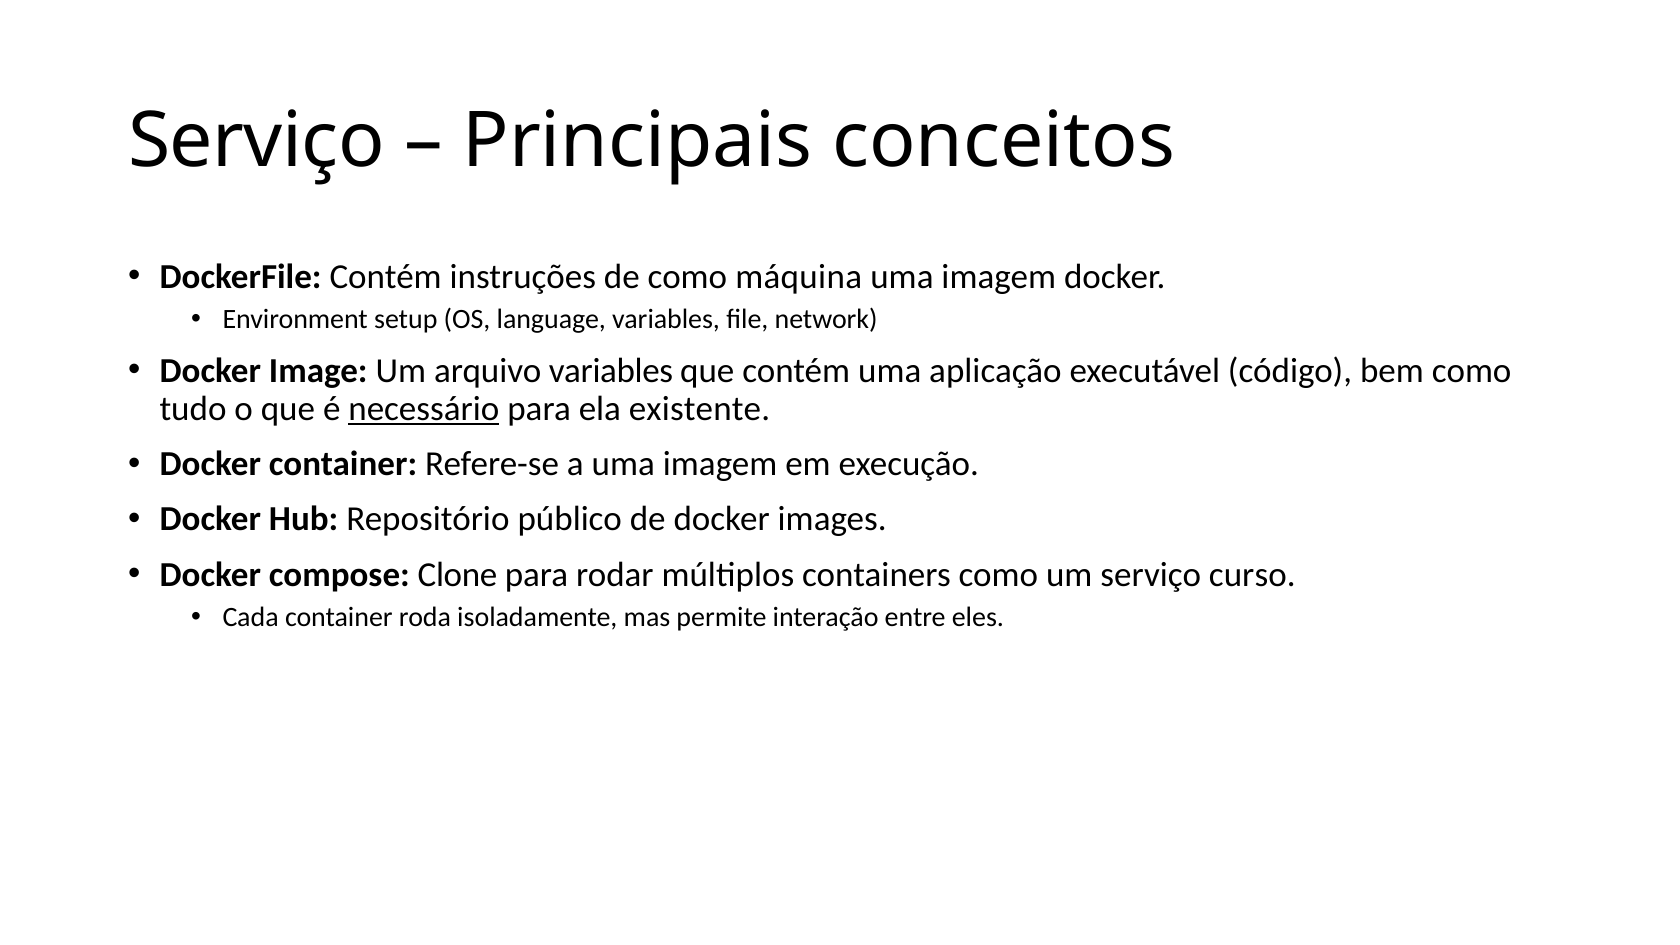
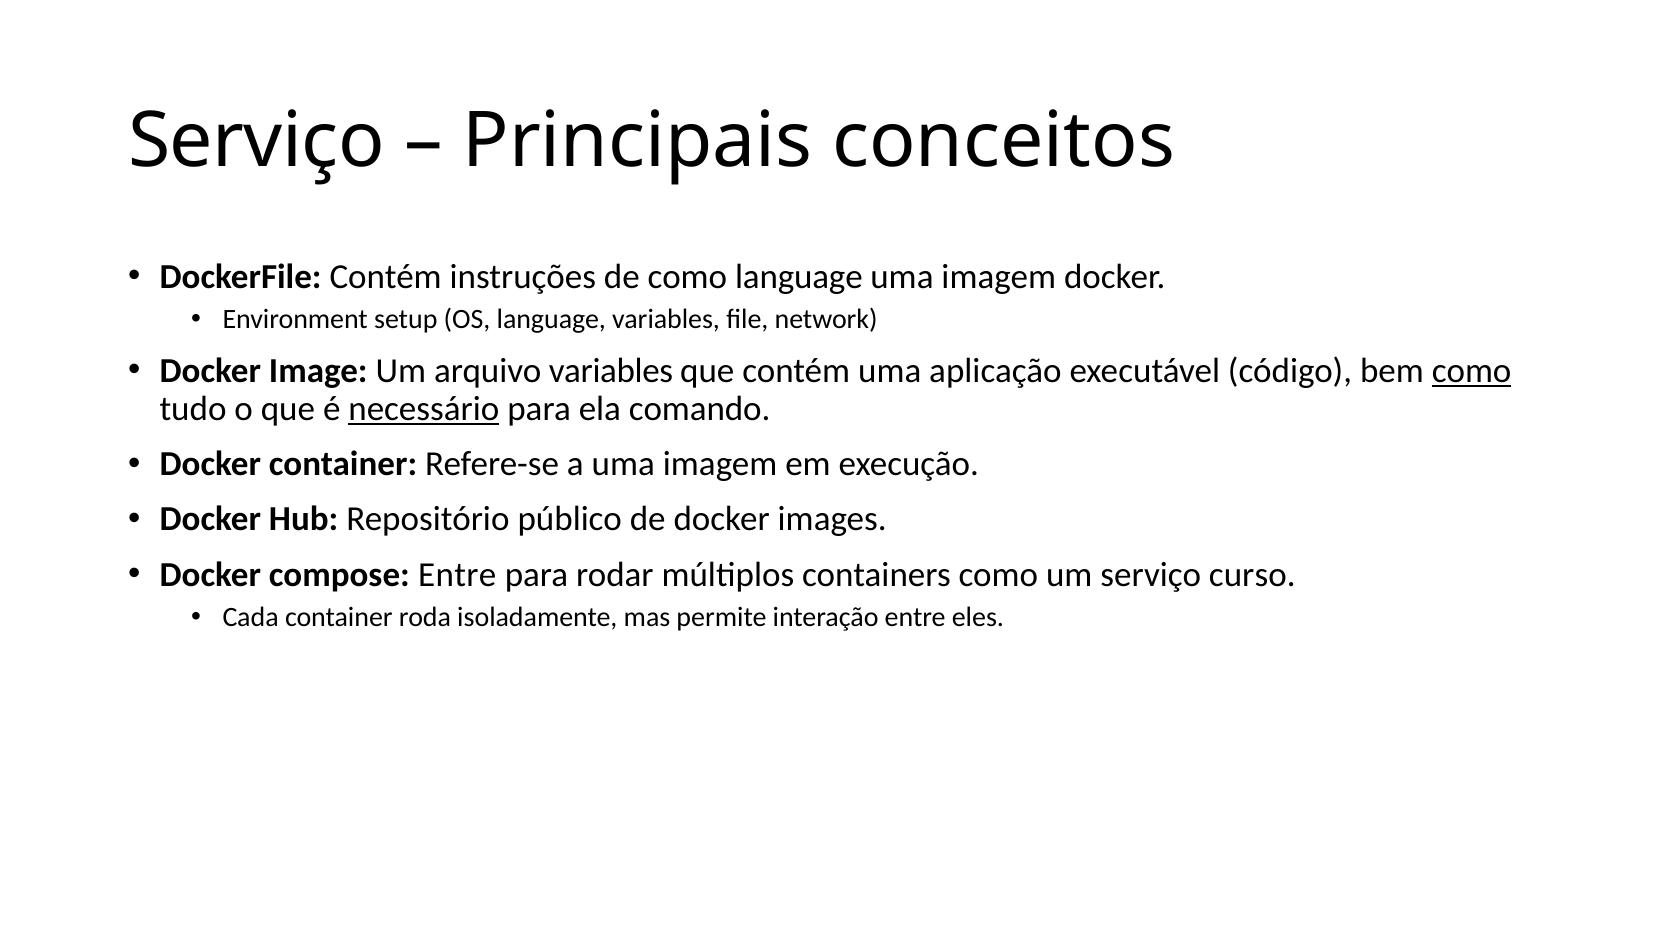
como máquina: máquina -> language (799, 277)
como underline: none -> present (1472, 371)
existente: existente -> comando (700, 409)
compose Clone: Clone -> Entre (457, 575)
